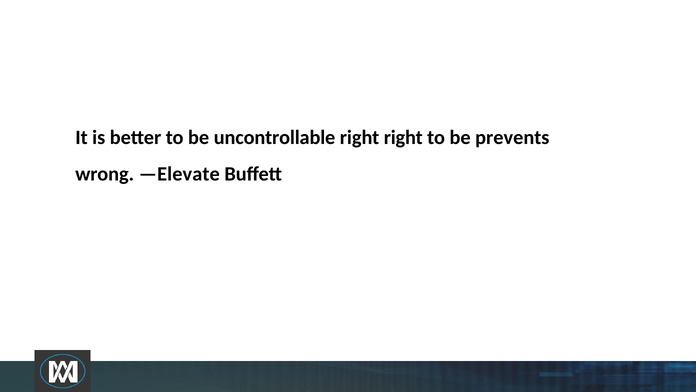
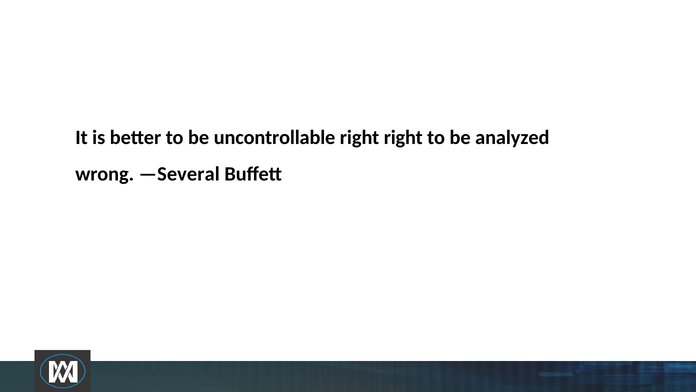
prevents: prevents -> analyzed (512, 137)
—Elevate: —Elevate -> —Several (179, 174)
